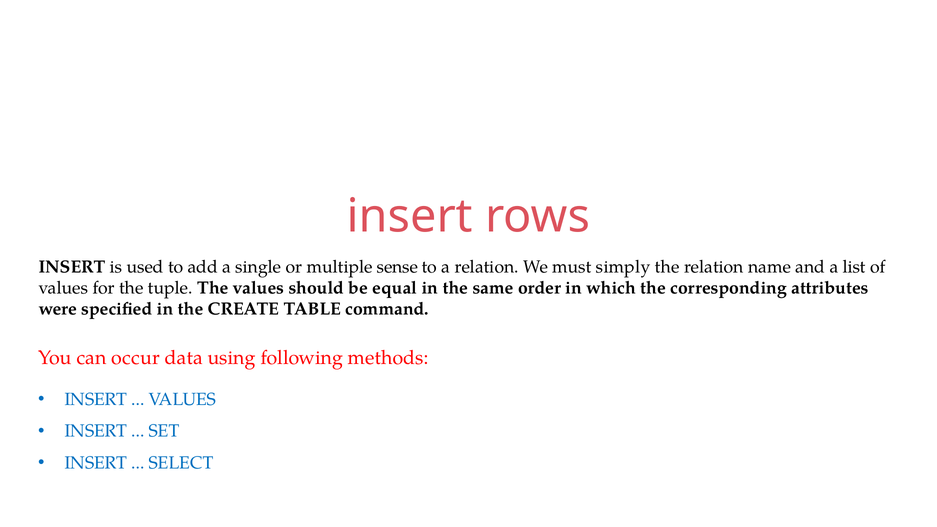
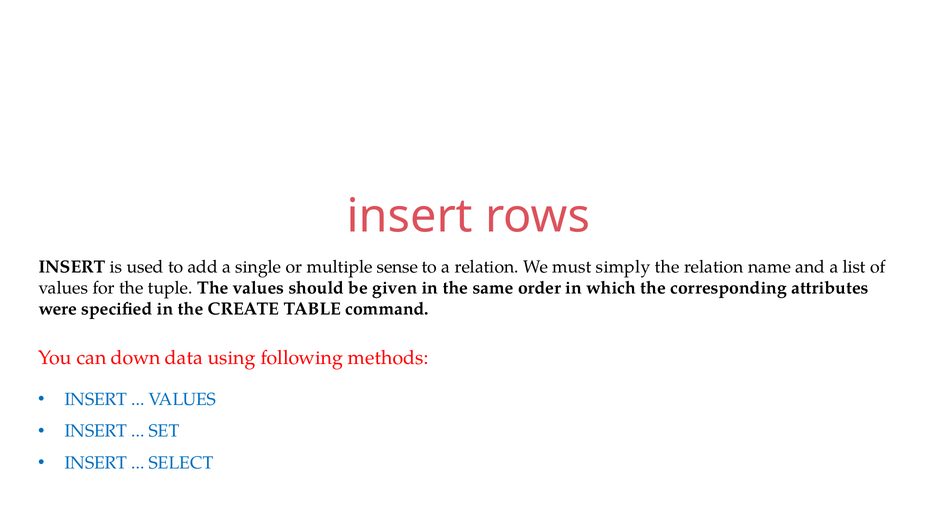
equal: equal -> given (395, 288)
occur: occur -> down (136, 358)
